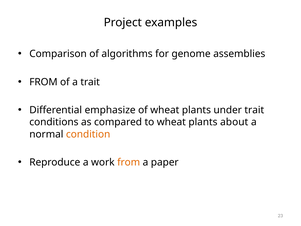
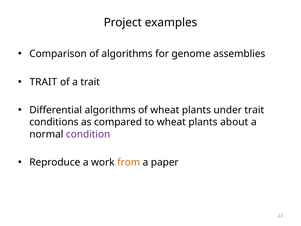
FROM: FROM -> TRAIT (43, 82)
Differential emphasize: emphasize -> algorithms (110, 110)
condition colour: orange -> purple (88, 134)
